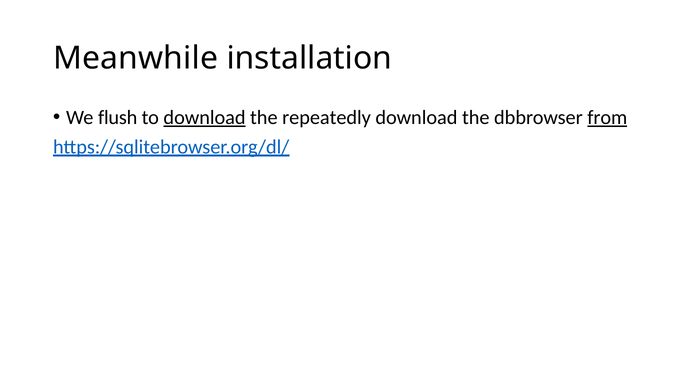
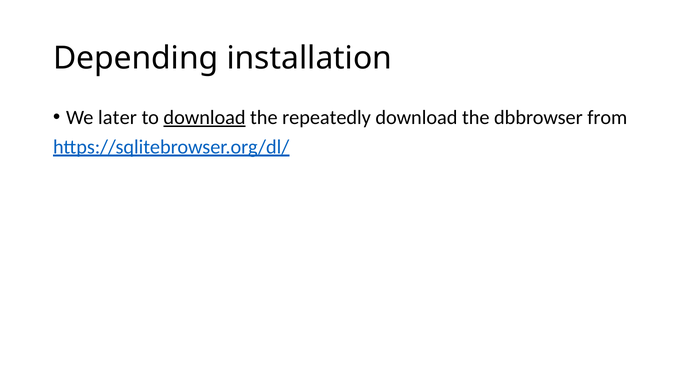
Meanwhile: Meanwhile -> Depending (136, 58)
flush: flush -> later (117, 118)
from underline: present -> none (607, 118)
